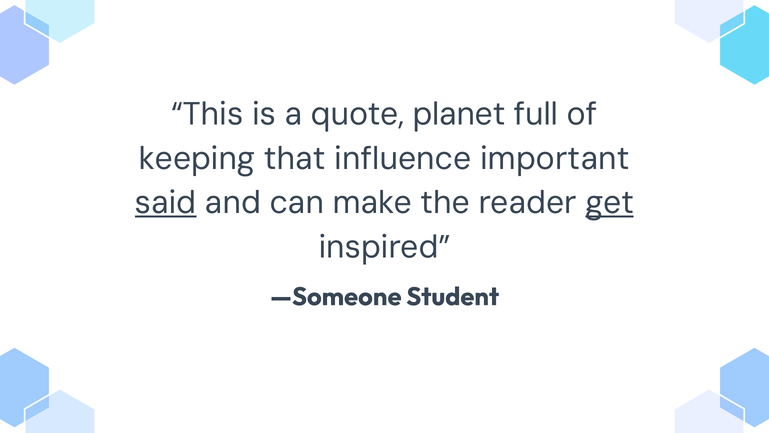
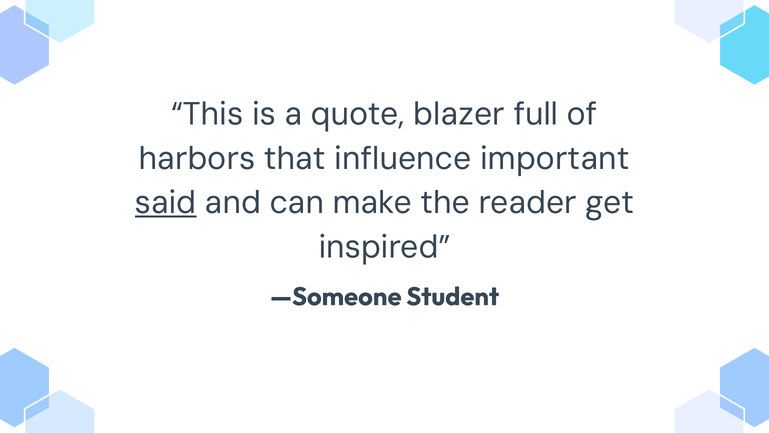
planet: planet -> blazer (459, 114)
keeping: keeping -> harbors (197, 158)
get underline: present -> none (610, 203)
